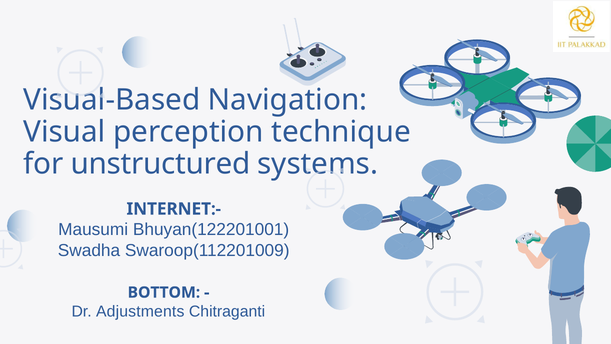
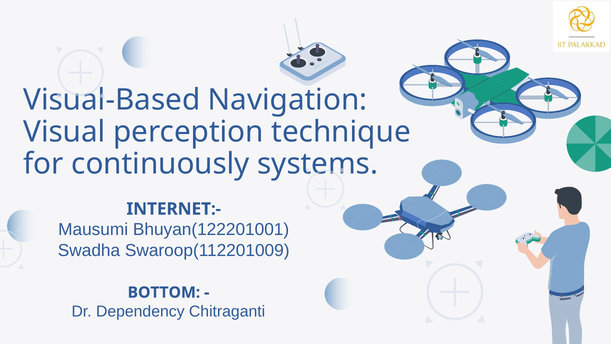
unstructured: unstructured -> continuously (161, 164)
Adjustments: Adjustments -> Dependency (140, 311)
